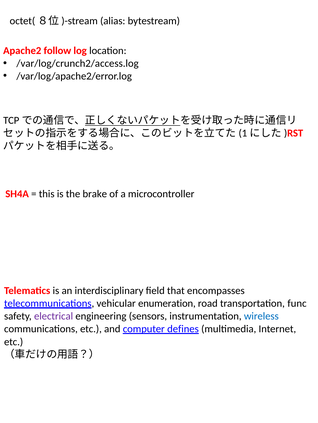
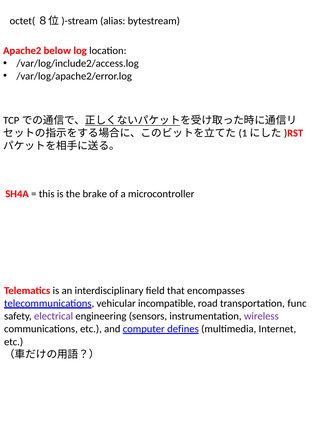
follow: follow -> below (57, 51)
/var/log/crunch2/access.log: /var/log/crunch2/access.log -> /var/log/include2/access.log (78, 64)
enumeration: enumeration -> incompatible (167, 304)
wireless colour: blue -> purple (261, 317)
